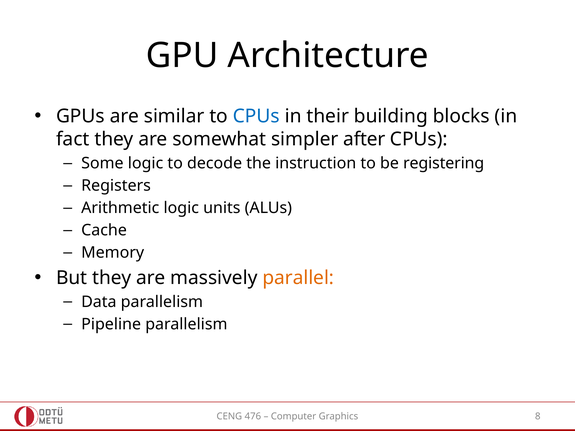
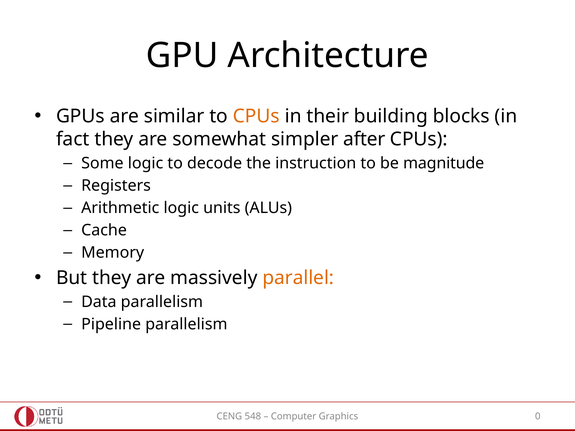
CPUs colour: blue -> orange (256, 116)
registering: registering -> magnitude (444, 163)
476: 476 -> 548 (253, 416)
8: 8 -> 0 (538, 416)
